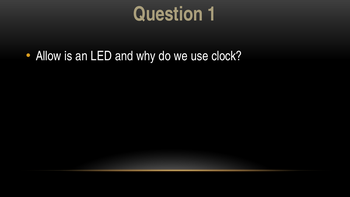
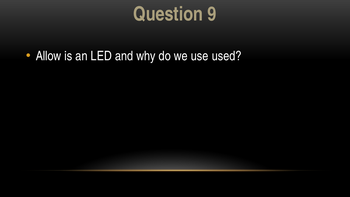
1: 1 -> 9 (212, 14)
clock: clock -> used (227, 56)
